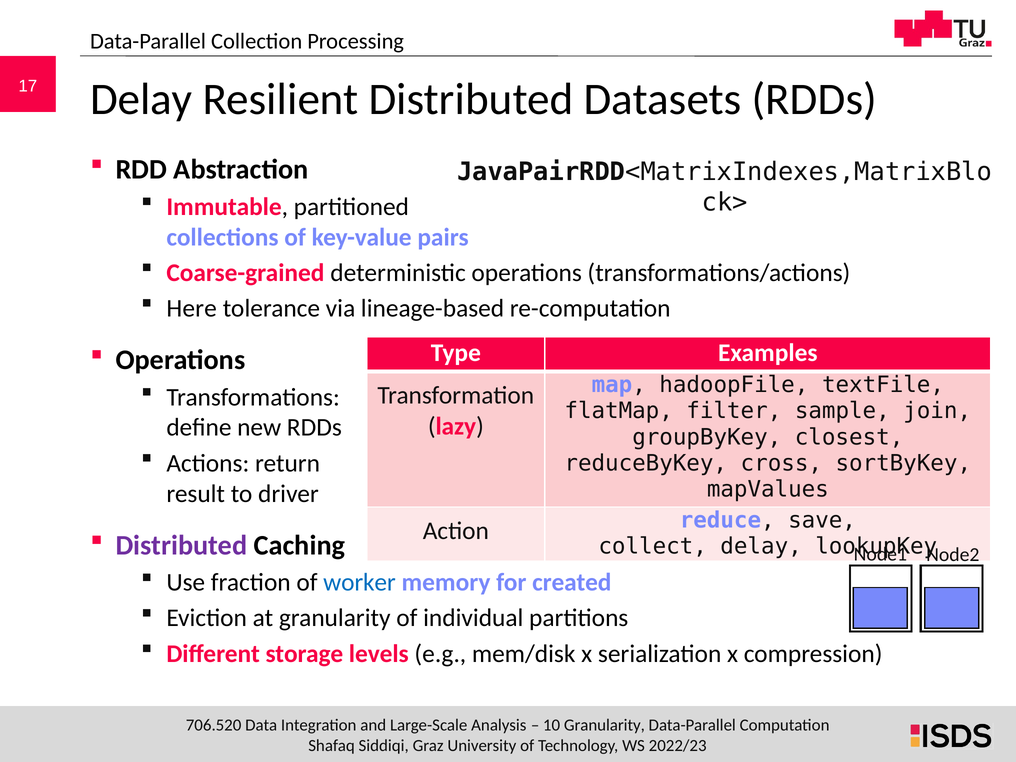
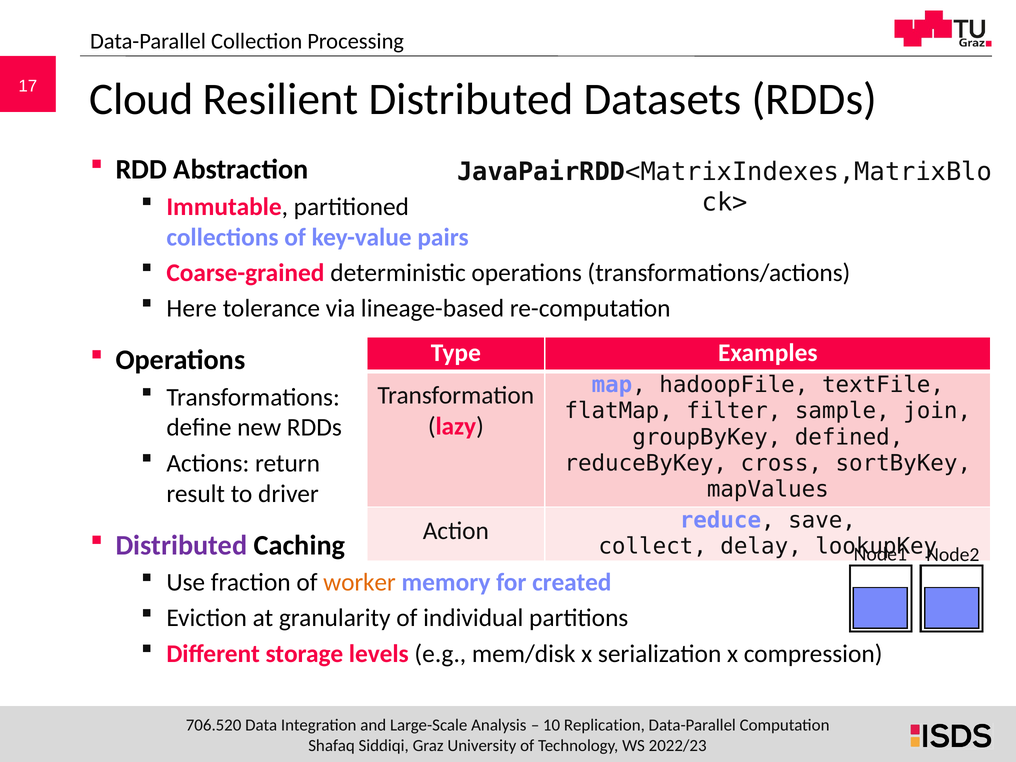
Delay: Delay -> Cloud (141, 99)
closest: closest -> defined (849, 437)
worker colour: blue -> orange (359, 583)
Granularity: Granularity -> Replication (604, 725)
